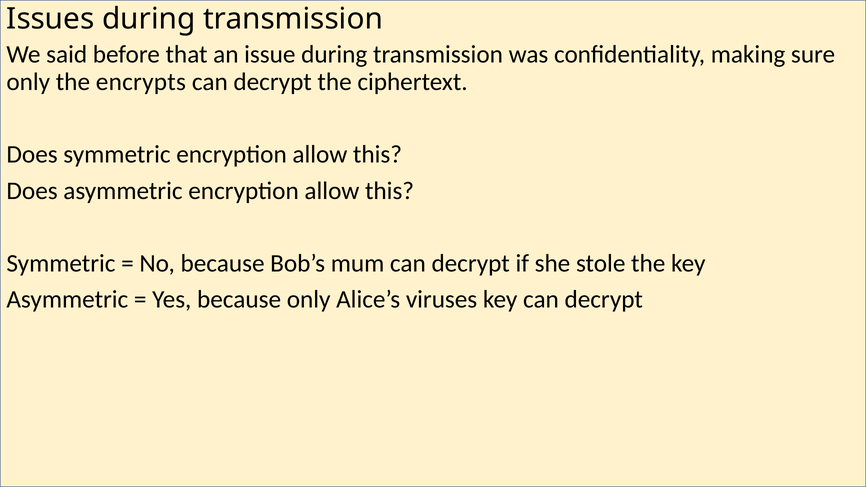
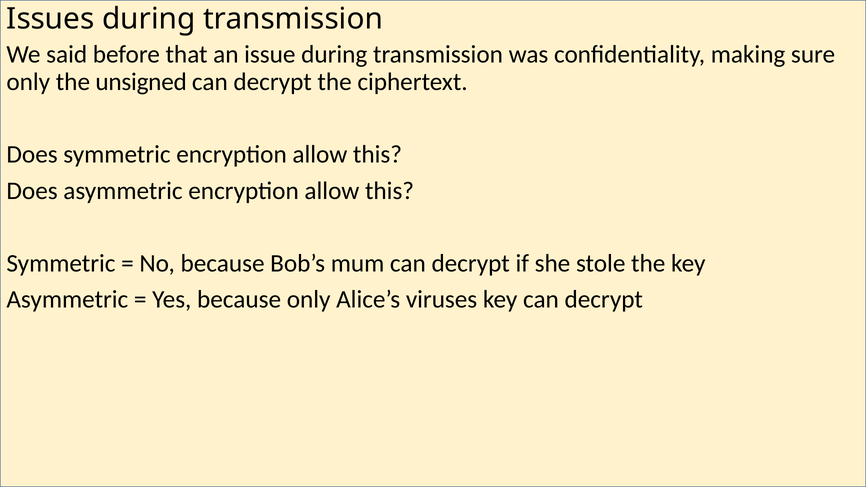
encrypts: encrypts -> unsigned (141, 82)
